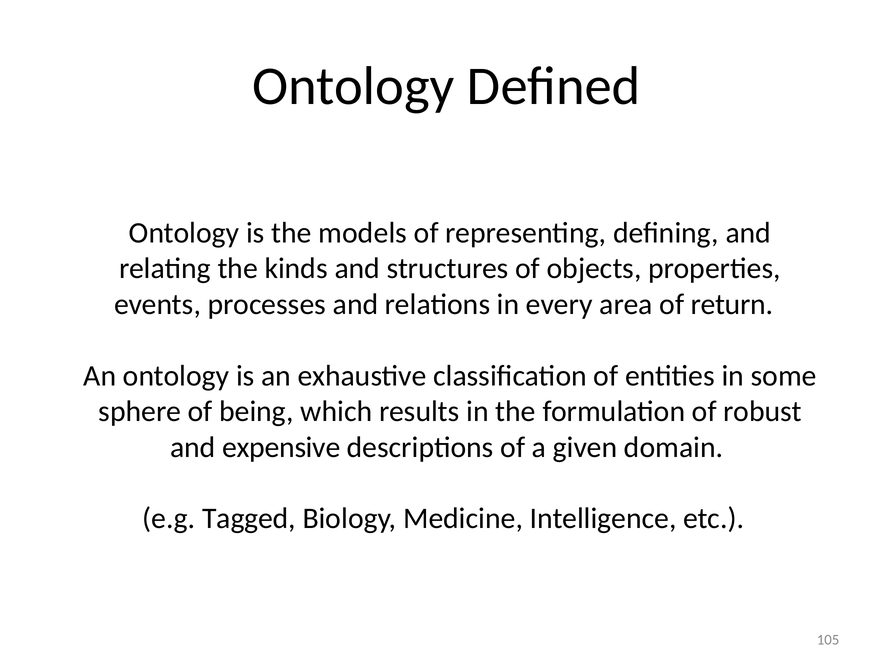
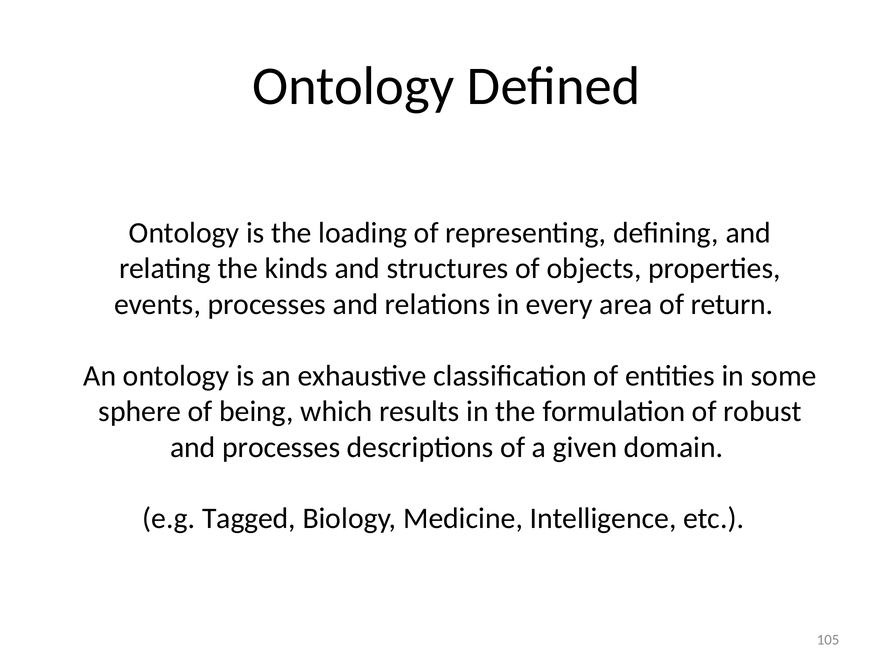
models: models -> loading (363, 233)
and expensive: expensive -> processes (281, 447)
